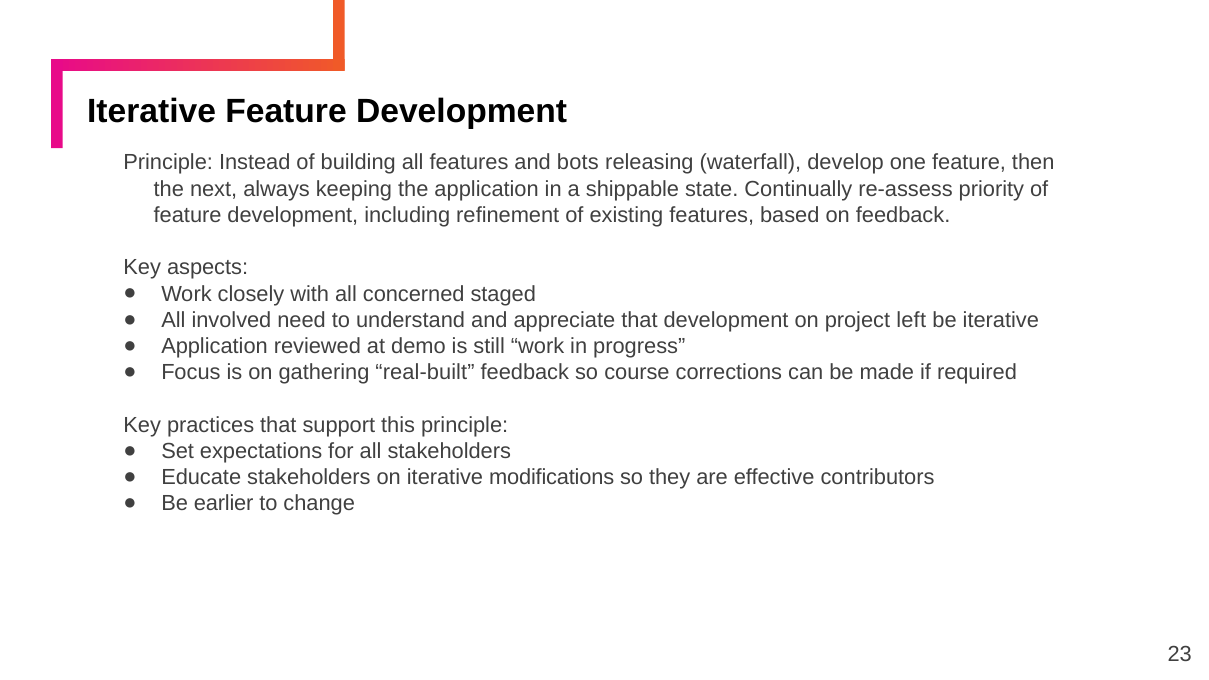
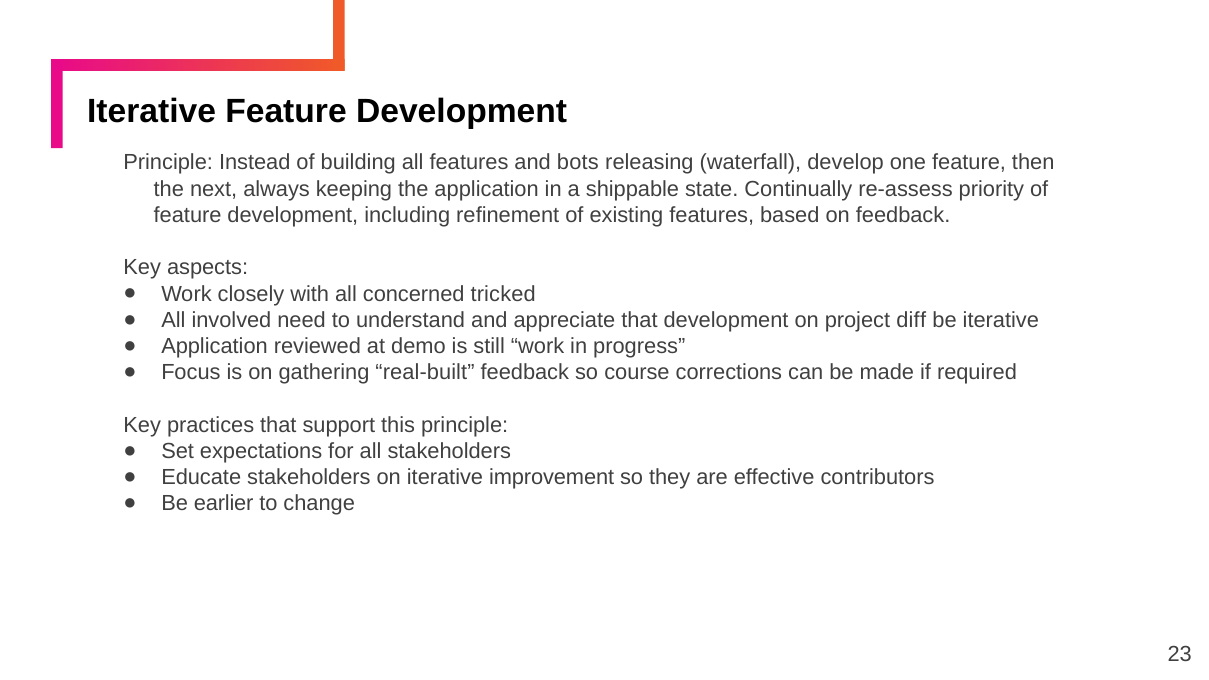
staged: staged -> tricked (503, 294)
left: left -> diff (911, 320)
modifications: modifications -> improvement (552, 477)
